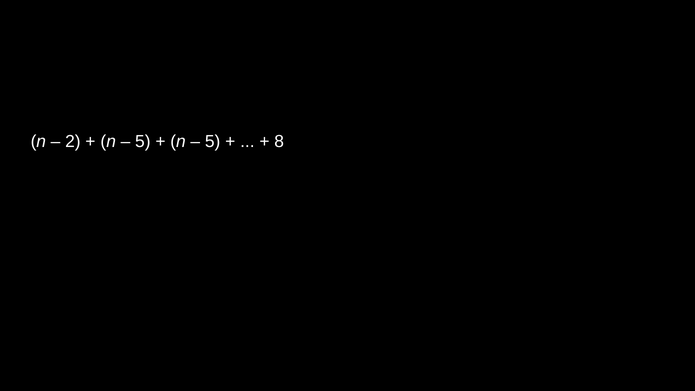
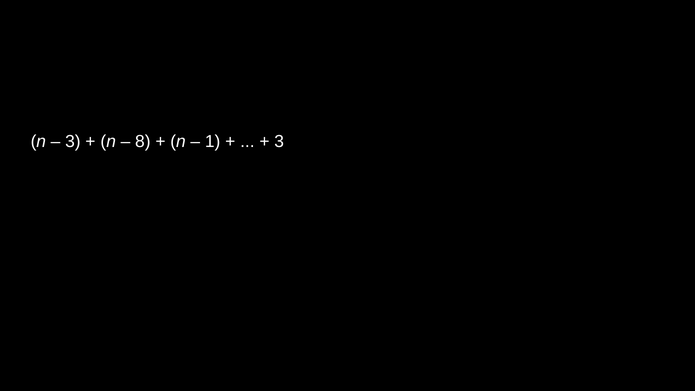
2: 2 -> 3 (73, 141)
5: 5 -> 8 (143, 141)
5: 5 -> 1 (213, 141)
8: 8 -> 3 (279, 141)
